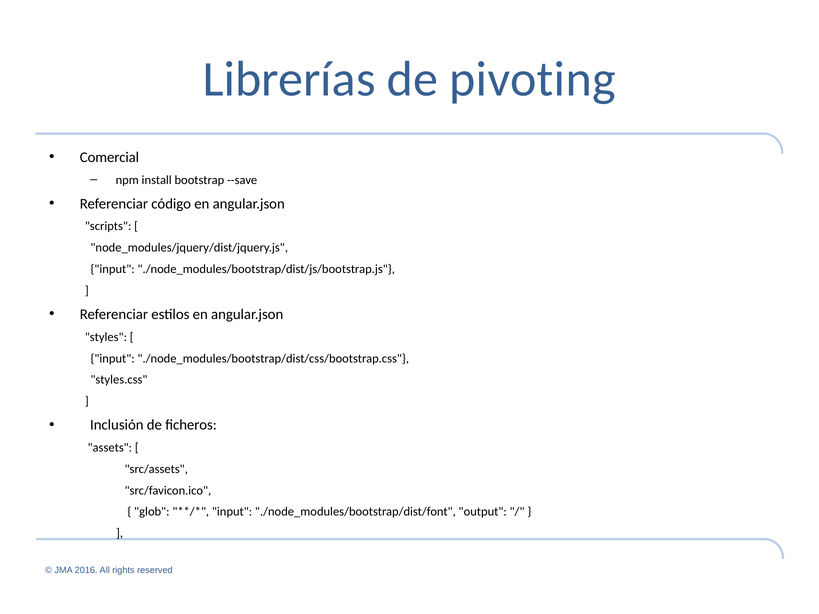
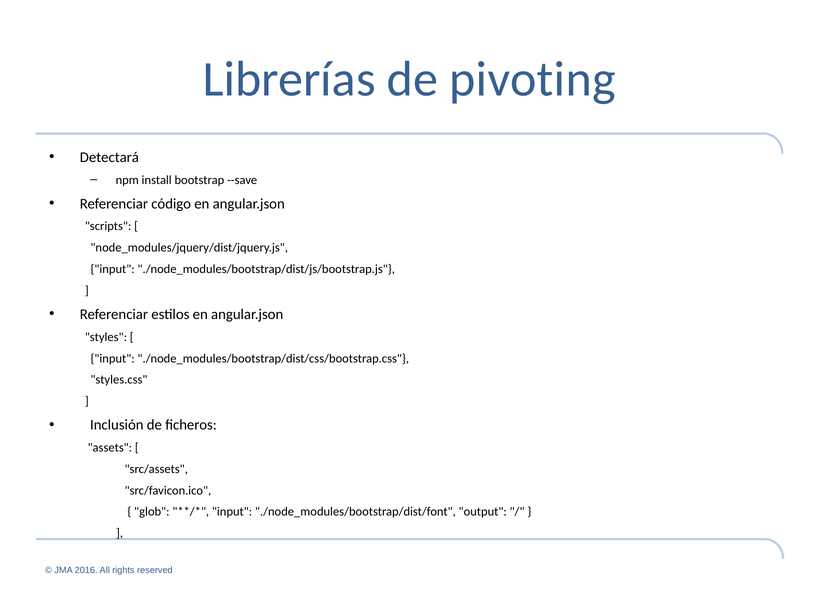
Comercial: Comercial -> Detectará (109, 157)
